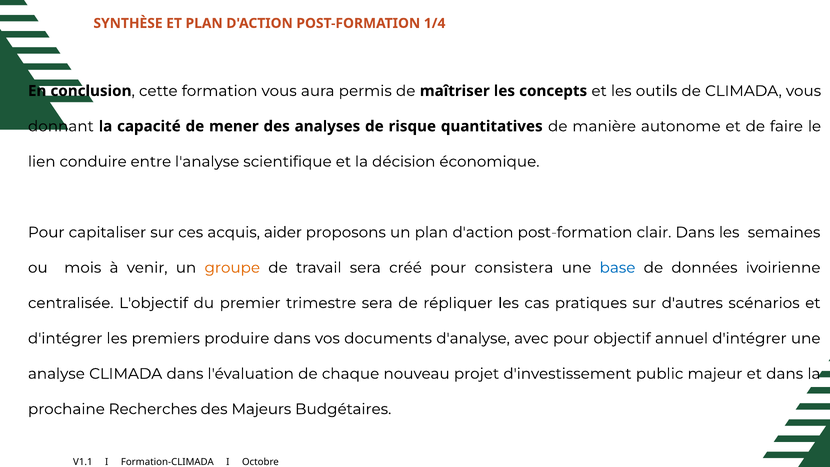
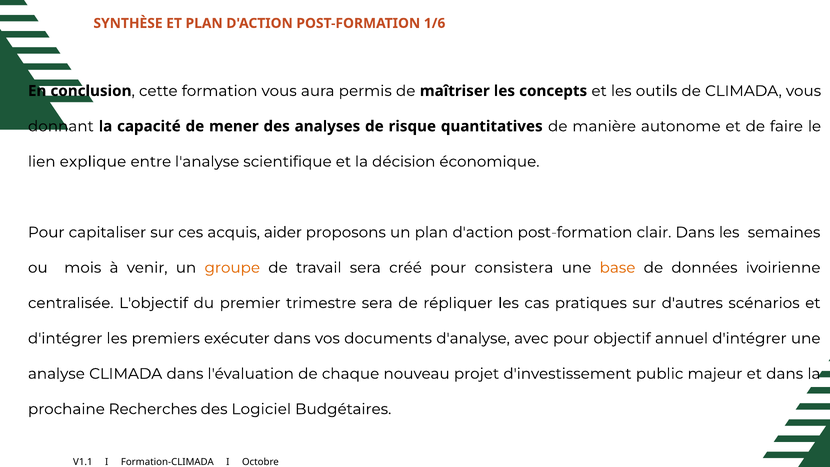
1/4: 1/4 -> 1/6 (435, 23)
conduire: conduire -> explique (93, 162)
base colour: blue -> orange (618, 268)
produire: produire -> exécuter (237, 338)
Majeurs: Majeurs -> Logiciel (261, 409)
